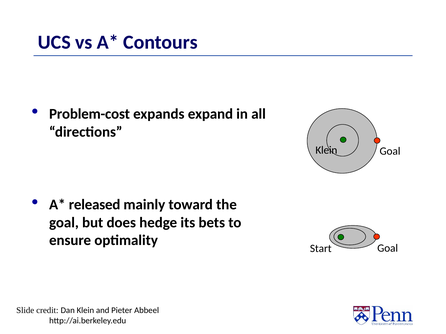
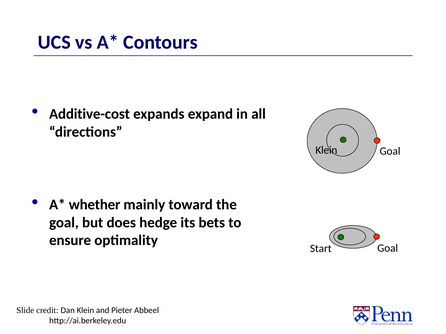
Problem-cost: Problem-cost -> Additive-cost (90, 114)
released: released -> whether (95, 205)
